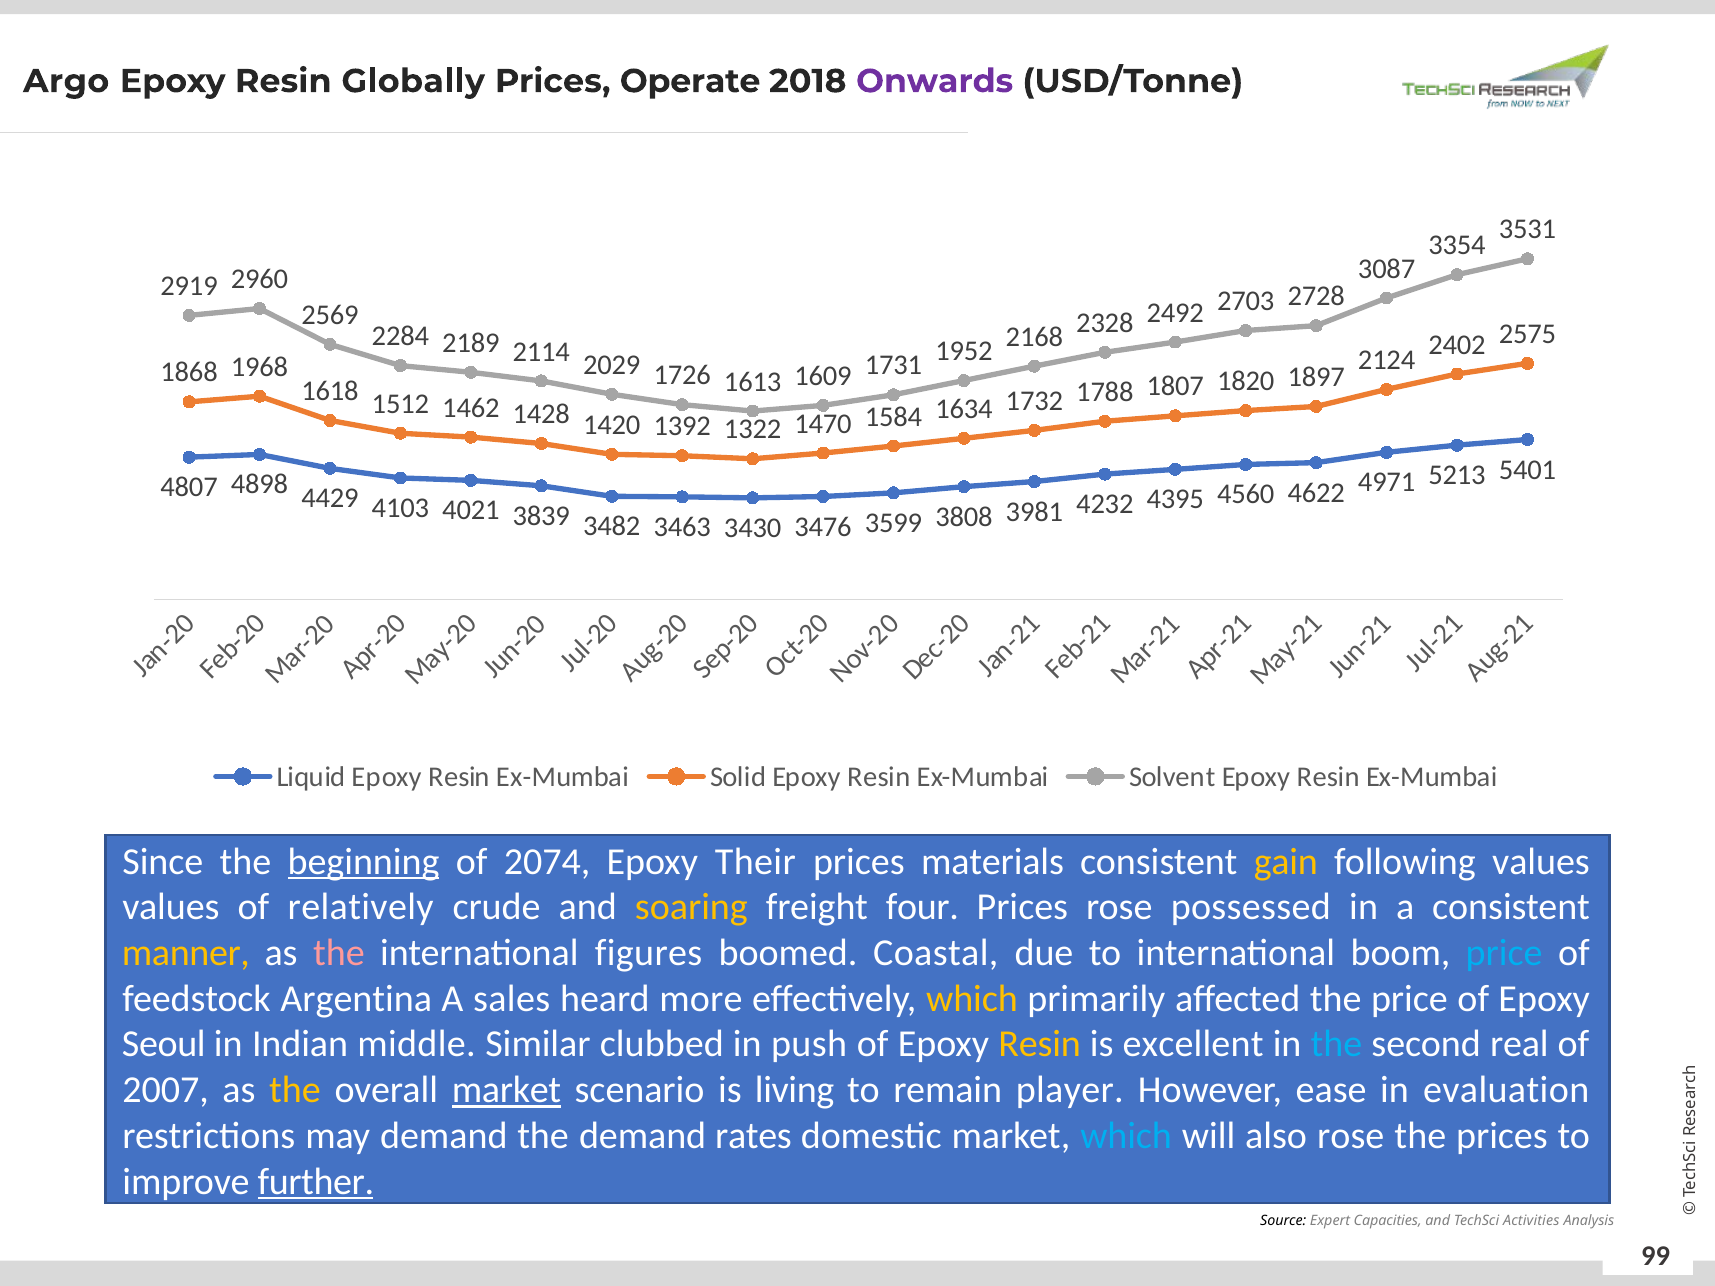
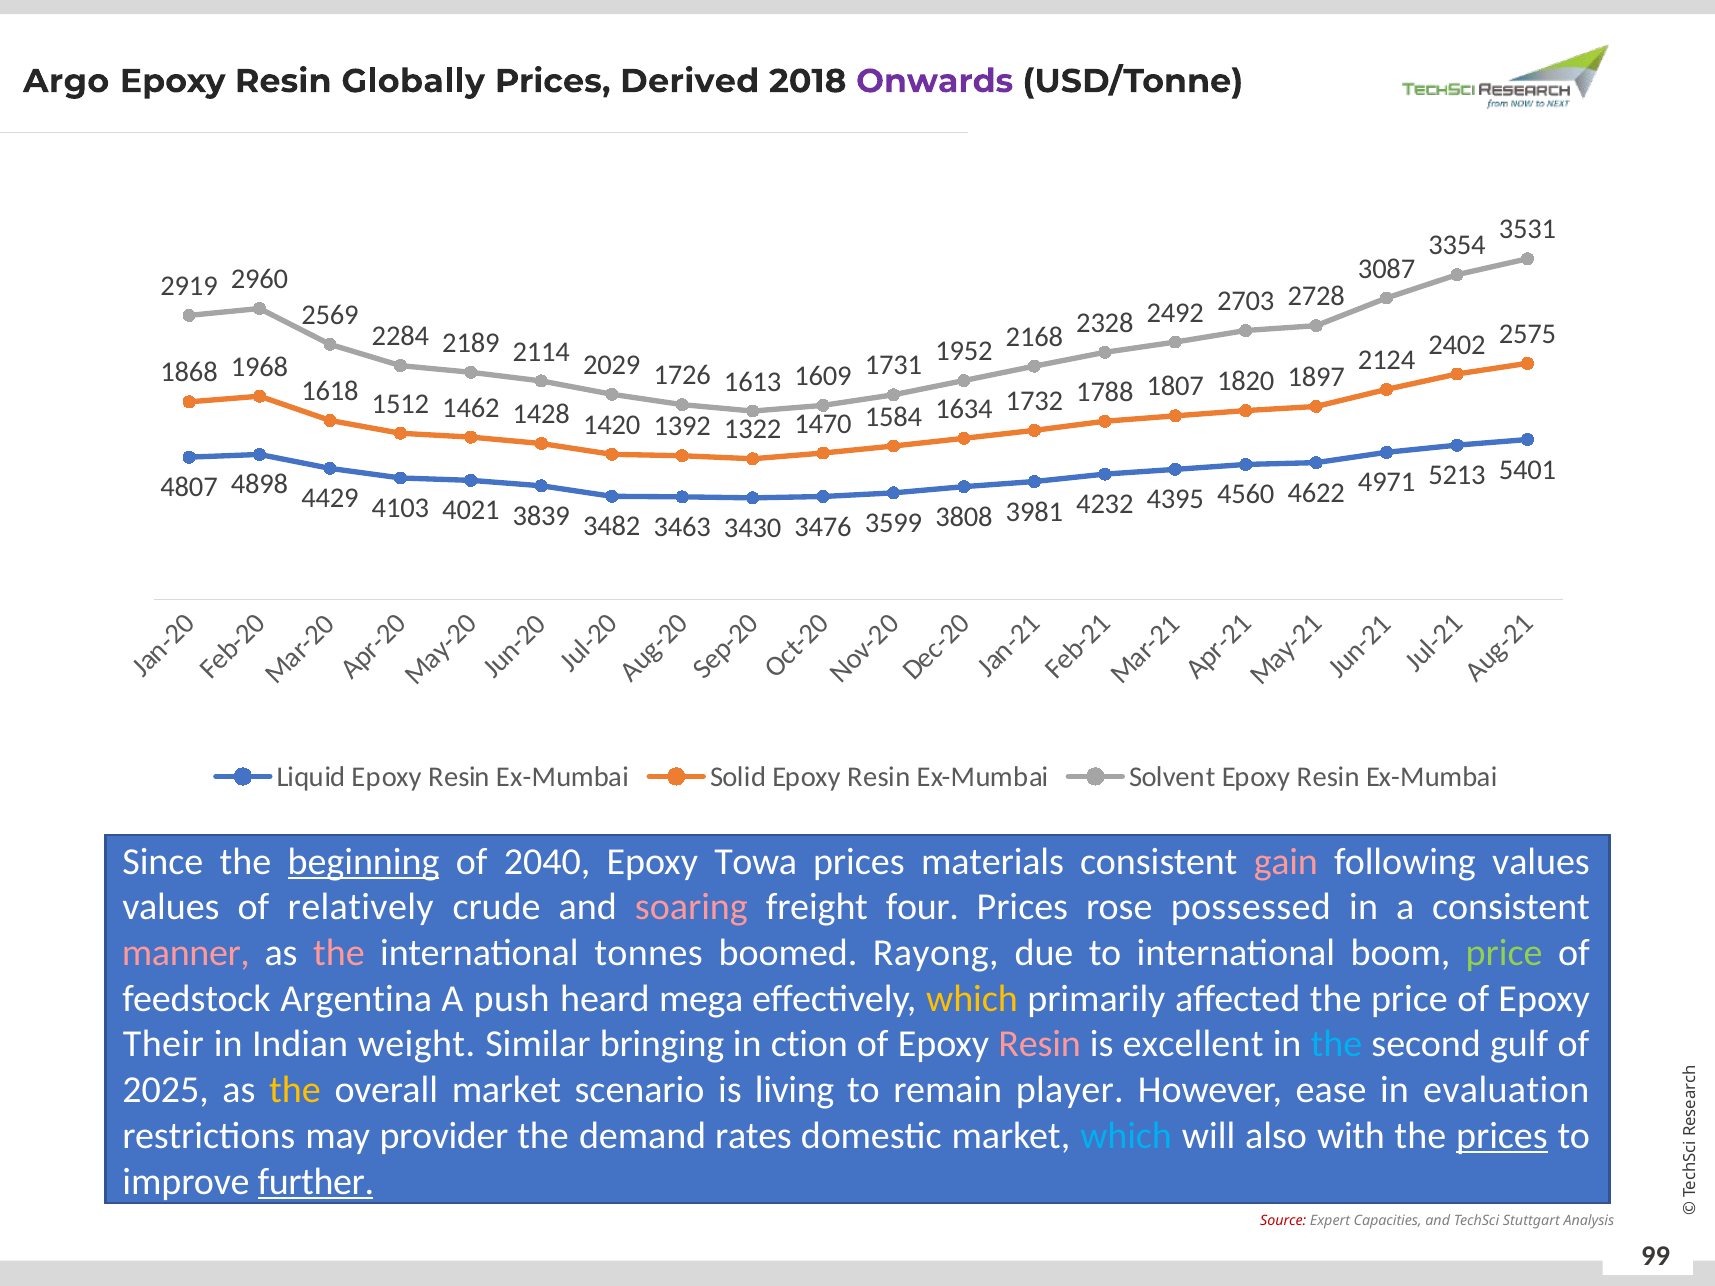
Operate: Operate -> Derived (690, 81)
2074: 2074 -> 2040 (547, 862)
Their: Their -> Towa (756, 862)
gain colour: yellow -> pink (1286, 862)
soaring colour: yellow -> pink (691, 907)
manner colour: yellow -> pink (186, 953)
figures: figures -> tonnes (649, 953)
Coastal: Coastal -> Rayong (936, 953)
price colour: light blue -> light green (1504, 953)
sales: sales -> push (512, 999)
more: more -> mega (701, 999)
Seoul: Seoul -> Their (163, 1045)
middle: middle -> weight (416, 1045)
clubbed: clubbed -> bringing (662, 1045)
push: push -> ction (809, 1045)
Resin colour: yellow -> pink (1040, 1045)
real: real -> gulf (1519, 1045)
2007: 2007 -> 2025 (166, 1090)
market underline: present -> none (506, 1090)
may demand: demand -> provider (444, 1136)
also rose: rose -> with (1351, 1136)
prices underline: none -> present (1502, 1136)
Source colour: black -> red (1283, 1221)
Activities: Activities -> Stuttgart (1531, 1221)
